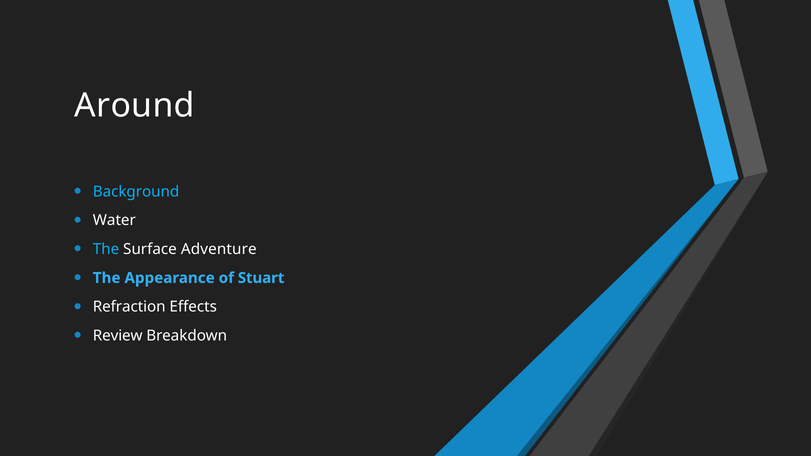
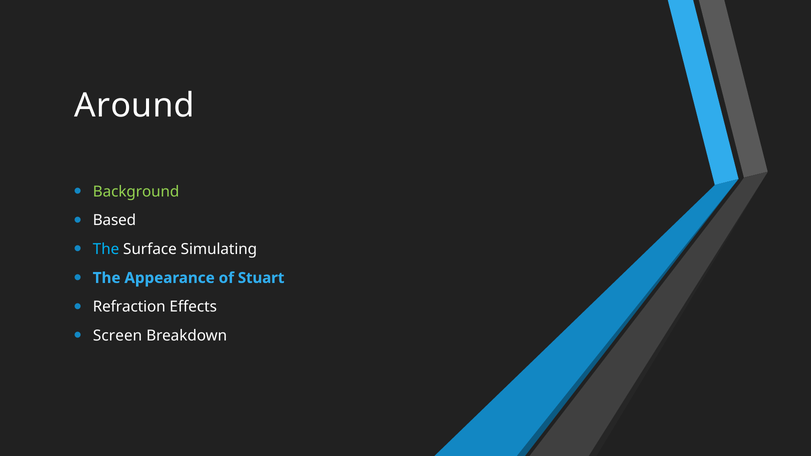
Background colour: light blue -> light green (136, 192)
Water: Water -> Based (114, 220)
Adventure: Adventure -> Simulating (219, 249)
Review: Review -> Screen (118, 336)
